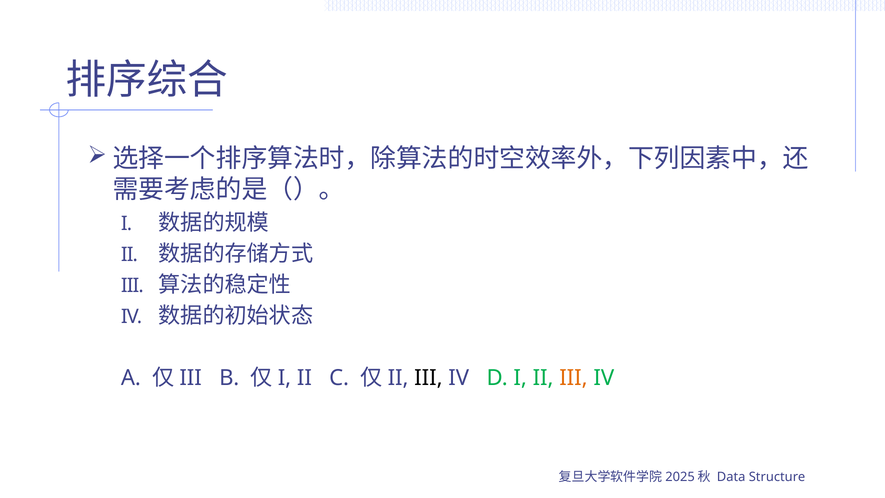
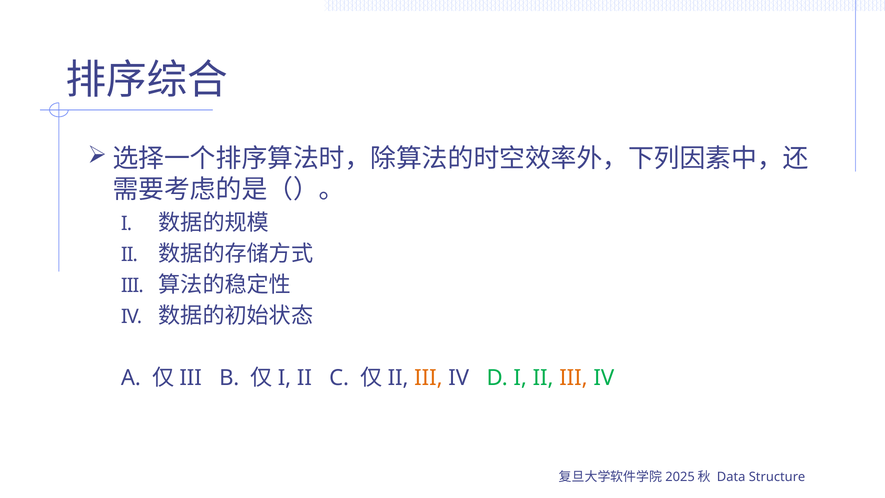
III colour: black -> orange (428, 378)
